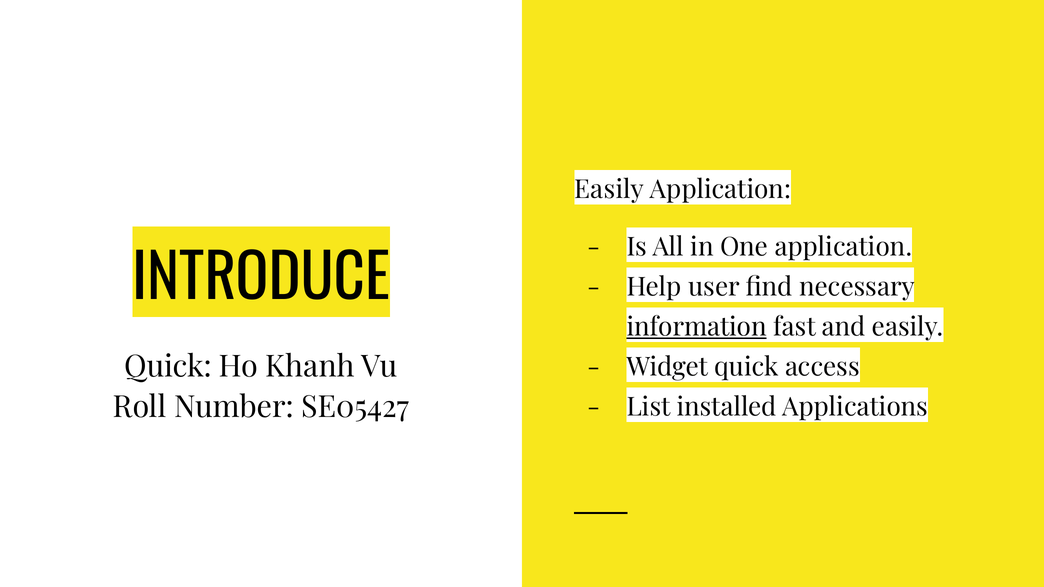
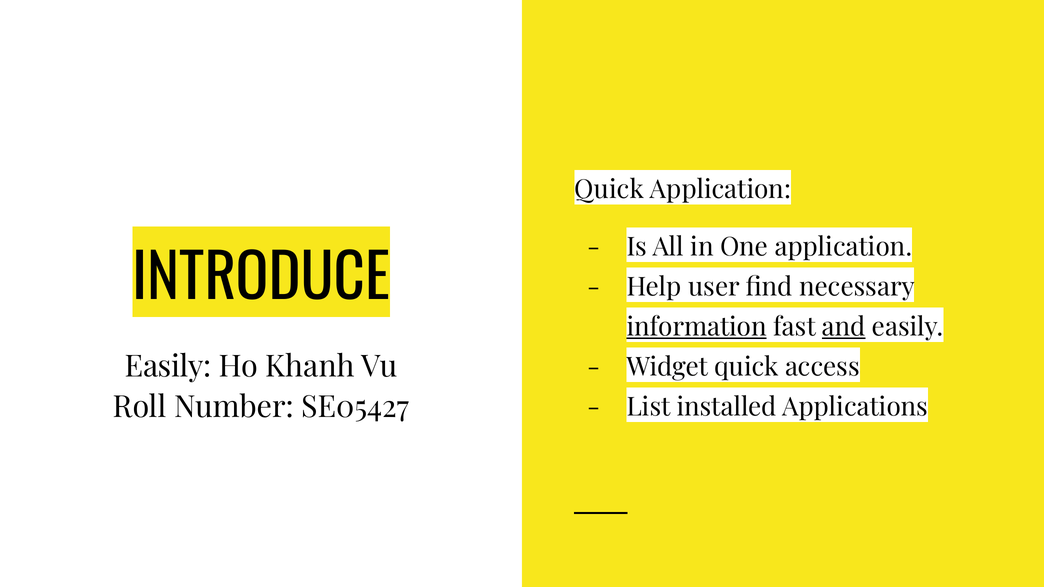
Easily: Easily -> Quick (609, 190)
and underline: none -> present (844, 327)
Quick: Quick -> Easily (168, 367)
